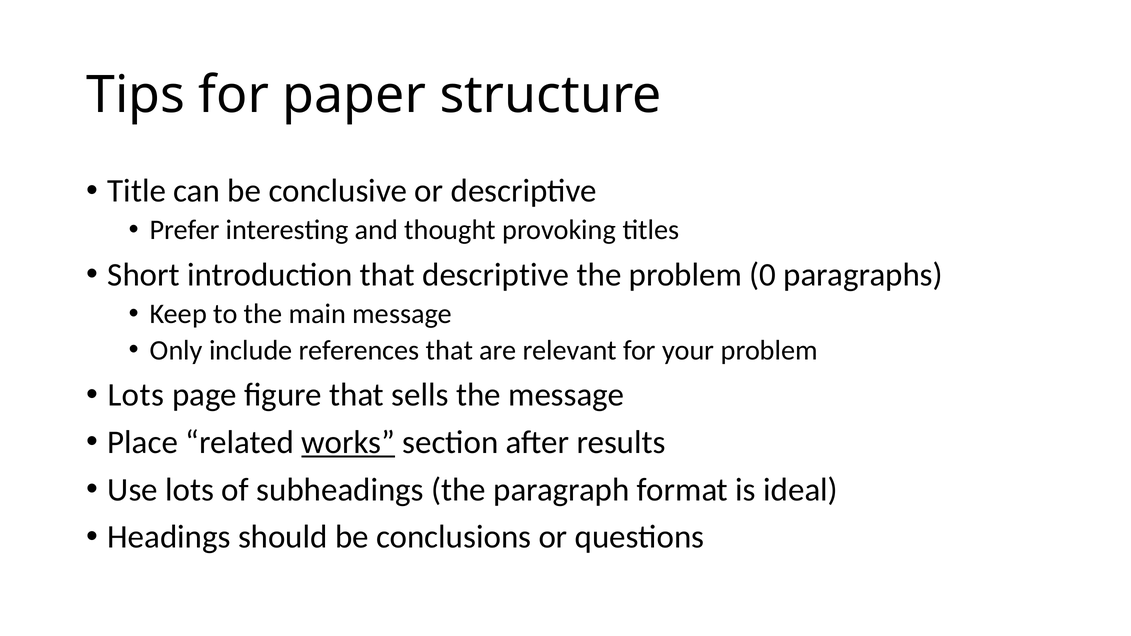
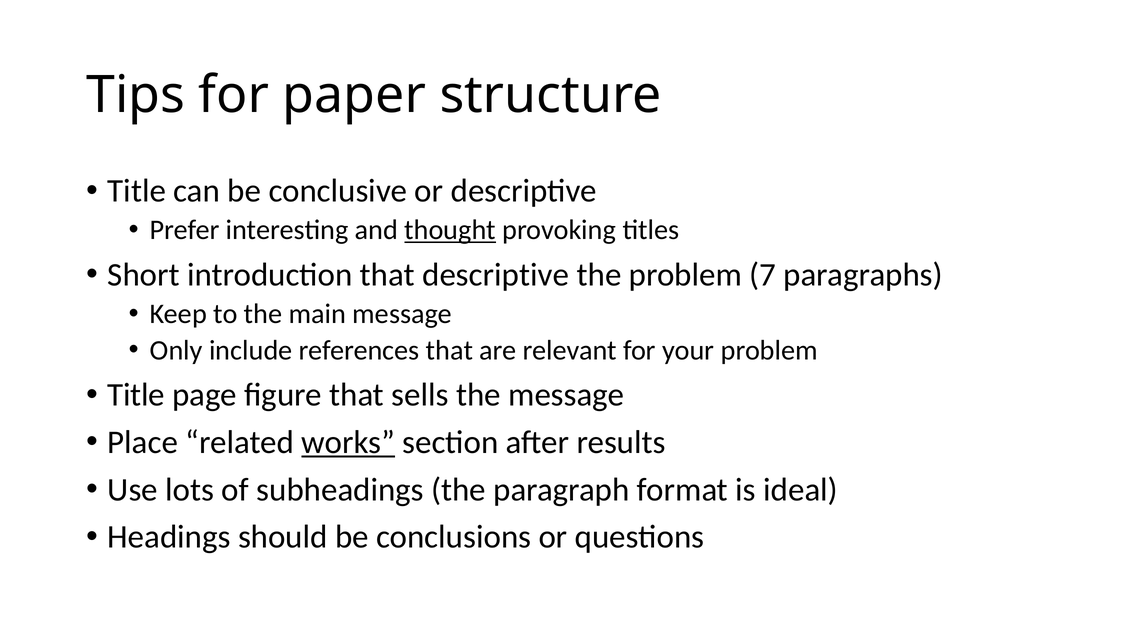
thought underline: none -> present (450, 230)
0: 0 -> 7 (763, 275)
Lots: Lots -> Title (136, 395)
